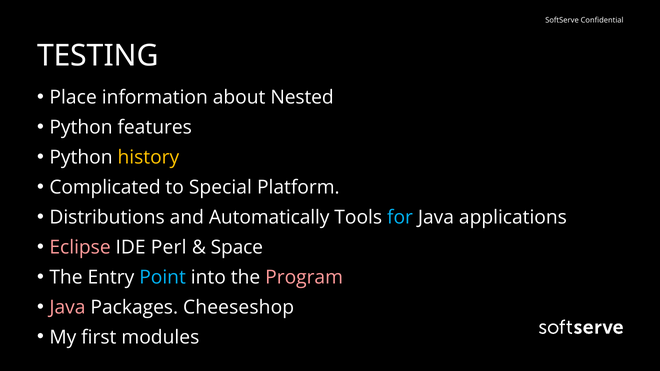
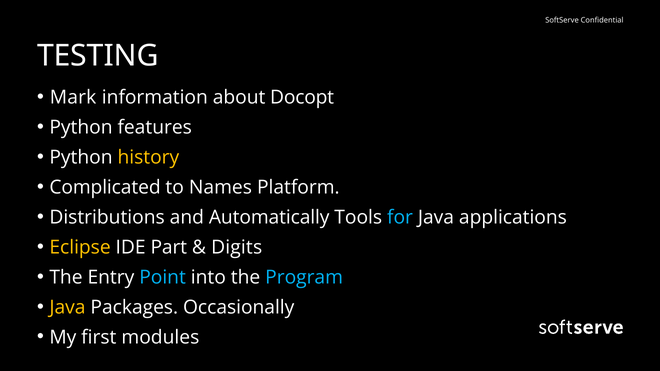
Place: Place -> Mark (73, 97)
Nested: Nested -> Docopt (302, 97)
Special: Special -> Names (220, 187)
Eclipse colour: pink -> yellow (80, 247)
Perl: Perl -> Part (169, 247)
Space: Space -> Digits (237, 247)
Program colour: pink -> light blue (304, 277)
Java colour: pink -> yellow (67, 307)
Cheeseshop: Cheeseshop -> Occasionally (239, 307)
